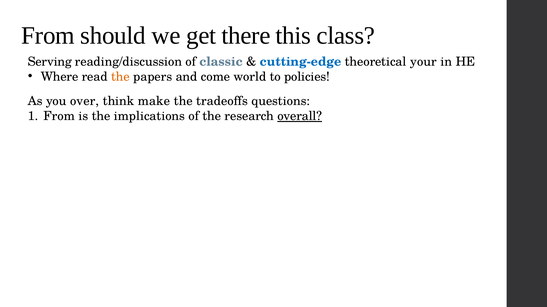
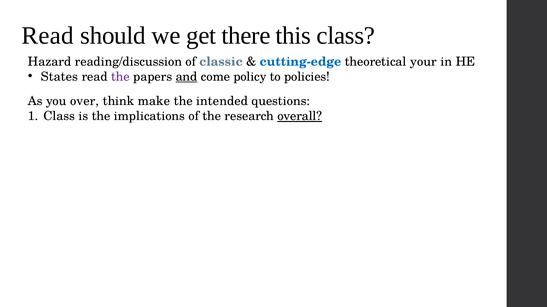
From: From -> Read (48, 36)
Serving: Serving -> Hazard (50, 62)
Where: Where -> States (59, 77)
the colour: orange -> purple (121, 77)
and underline: none -> present (187, 77)
world: world -> policy (250, 77)
tradeoffs: tradeoffs -> intended (222, 101)
From: From -> Class (59, 116)
